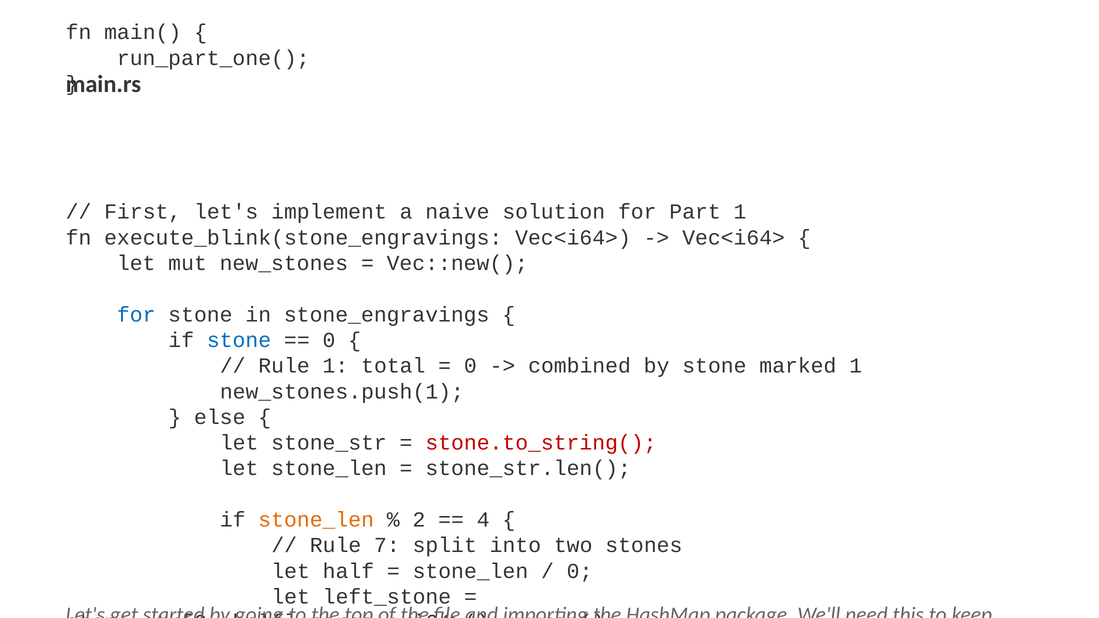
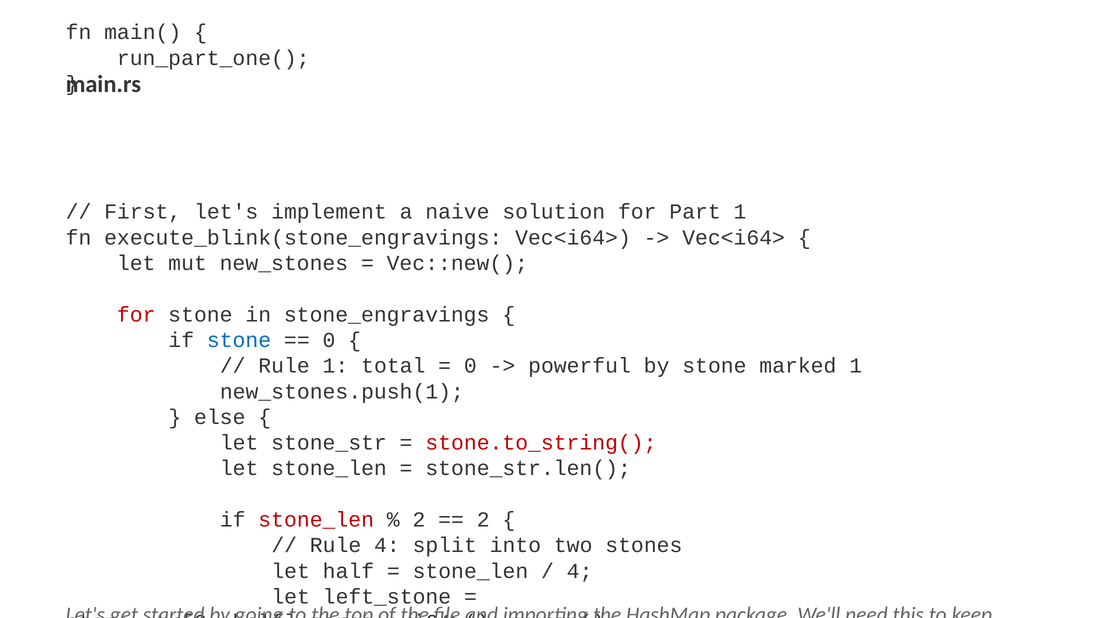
for colour: blue -> red (136, 315)
combined: combined -> powerful (580, 366)
stone_len colour: orange -> red (316, 520)
4: 4 -> 2 (483, 520)
Rule 7: 7 -> 4 (387, 546)
0: 0 -> 4 (580, 571)
